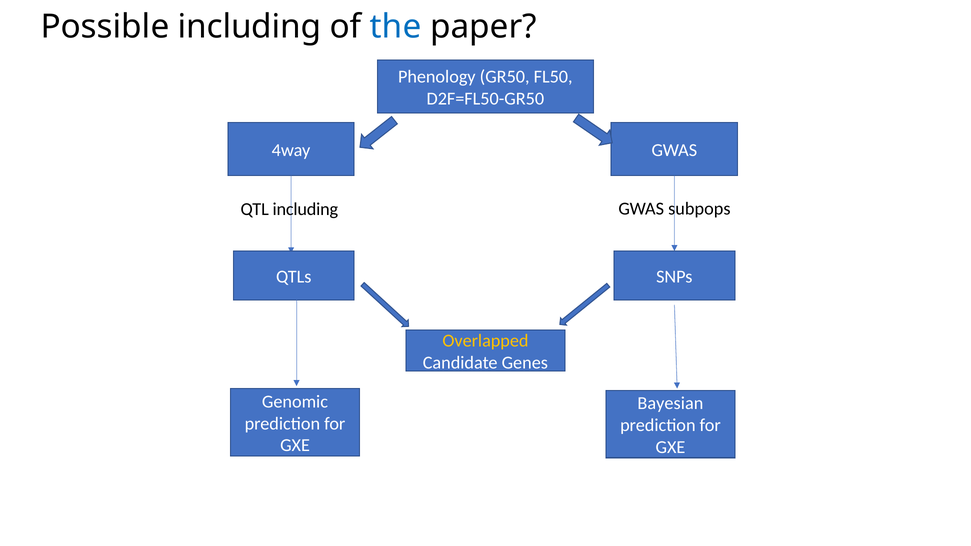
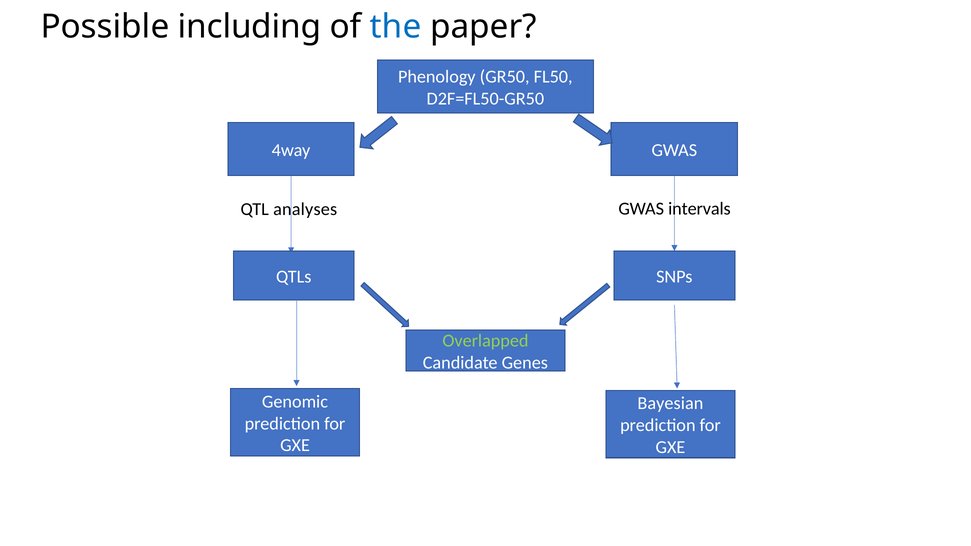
subpops: subpops -> intervals (699, 209)
QTL including: including -> analyses (305, 209)
Overlapped colour: yellow -> light green (485, 341)
